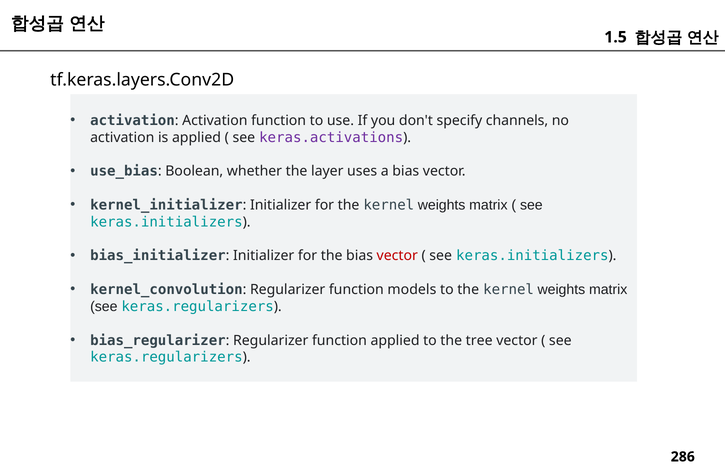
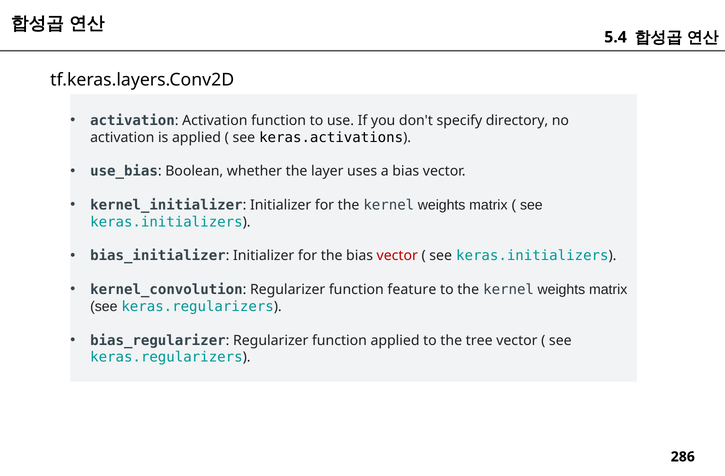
1.5: 1.5 -> 5.4 (616, 37)
channels: channels -> directory (517, 121)
keras.activations colour: purple -> black (331, 137)
models: models -> feature (412, 290)
